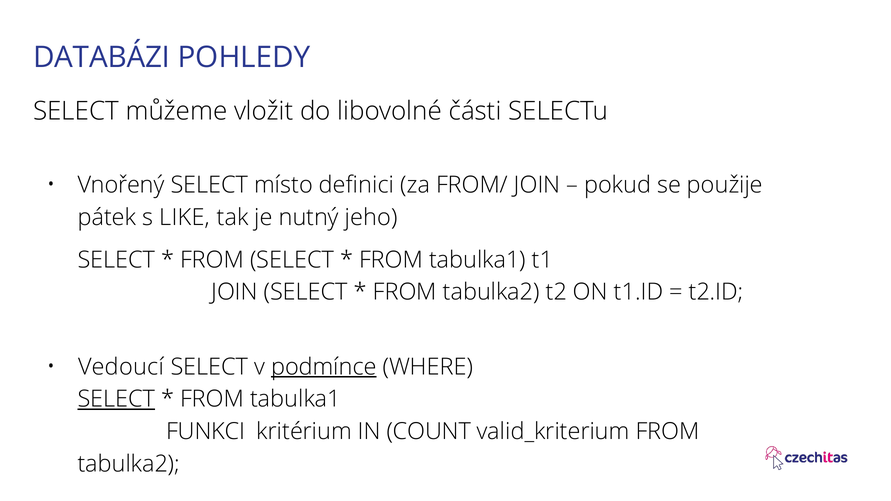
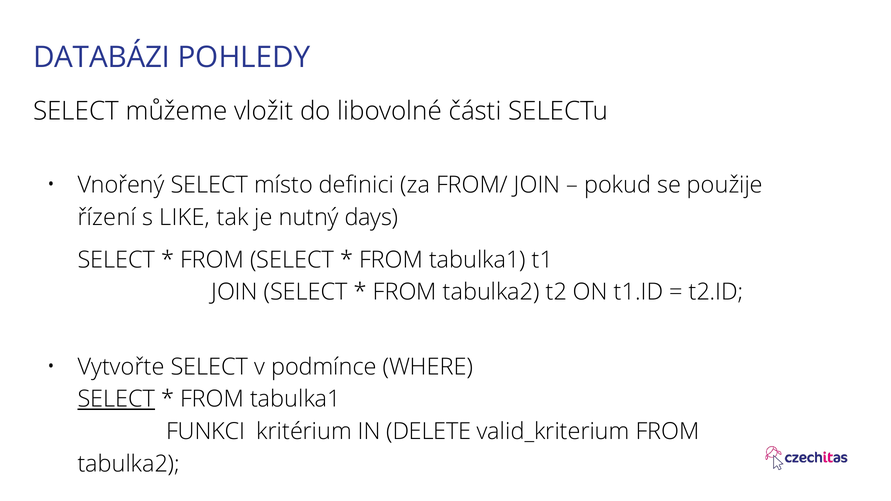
pátek: pátek -> řízení (107, 218)
jeho: jeho -> days (371, 218)
Vedoucí: Vedoucí -> Vytvořte (121, 367)
podmínce underline: present -> none (324, 367)
COUNT: COUNT -> DELETE (429, 432)
